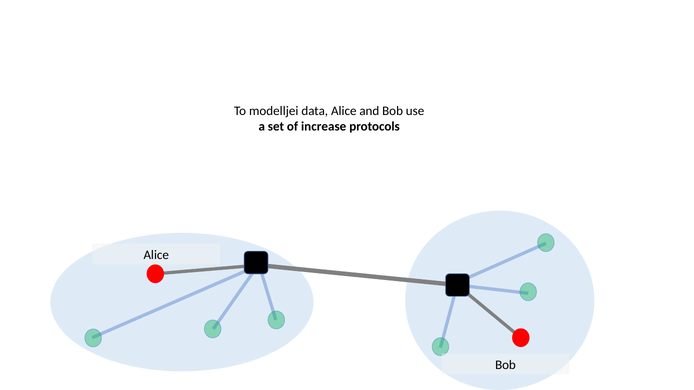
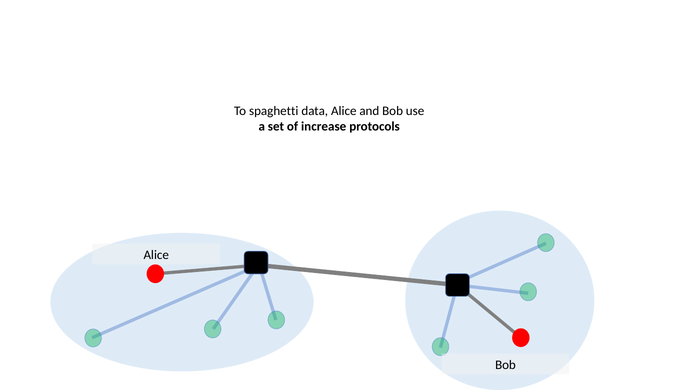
modelljei: modelljei -> spaghetti (274, 111)
